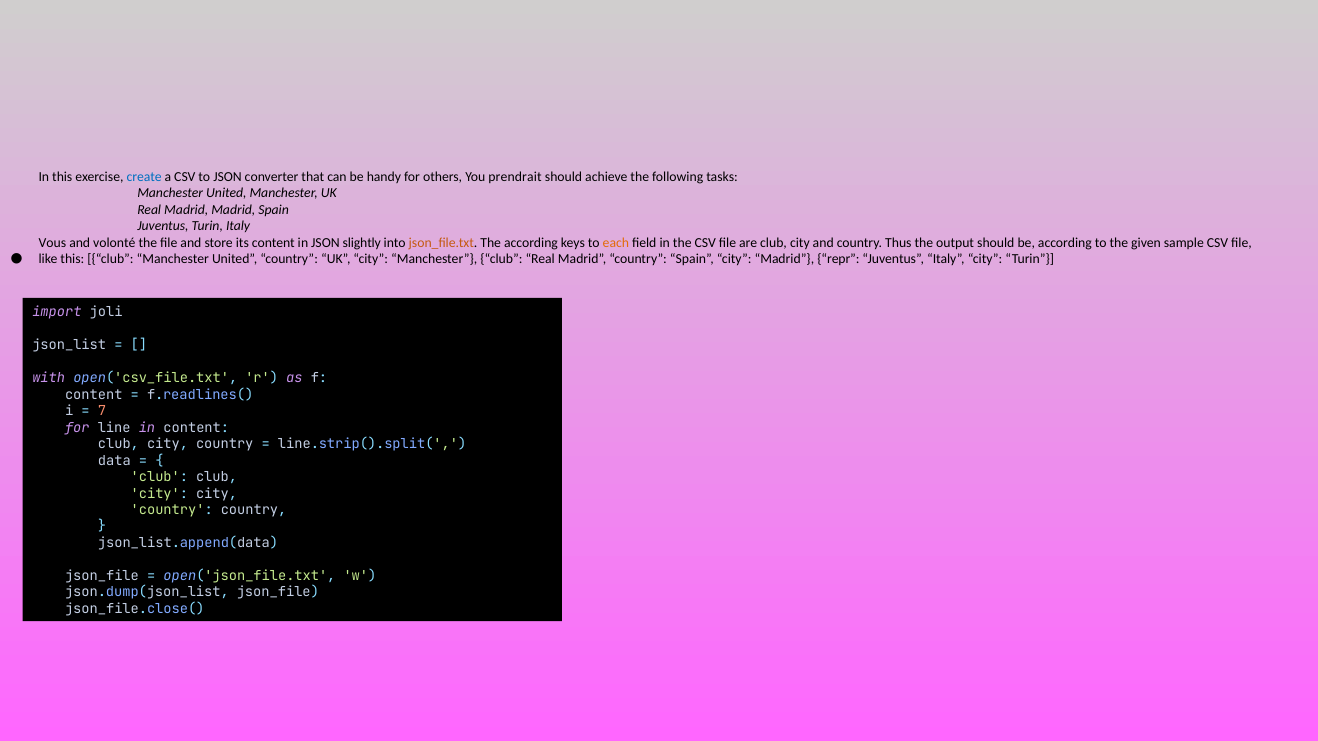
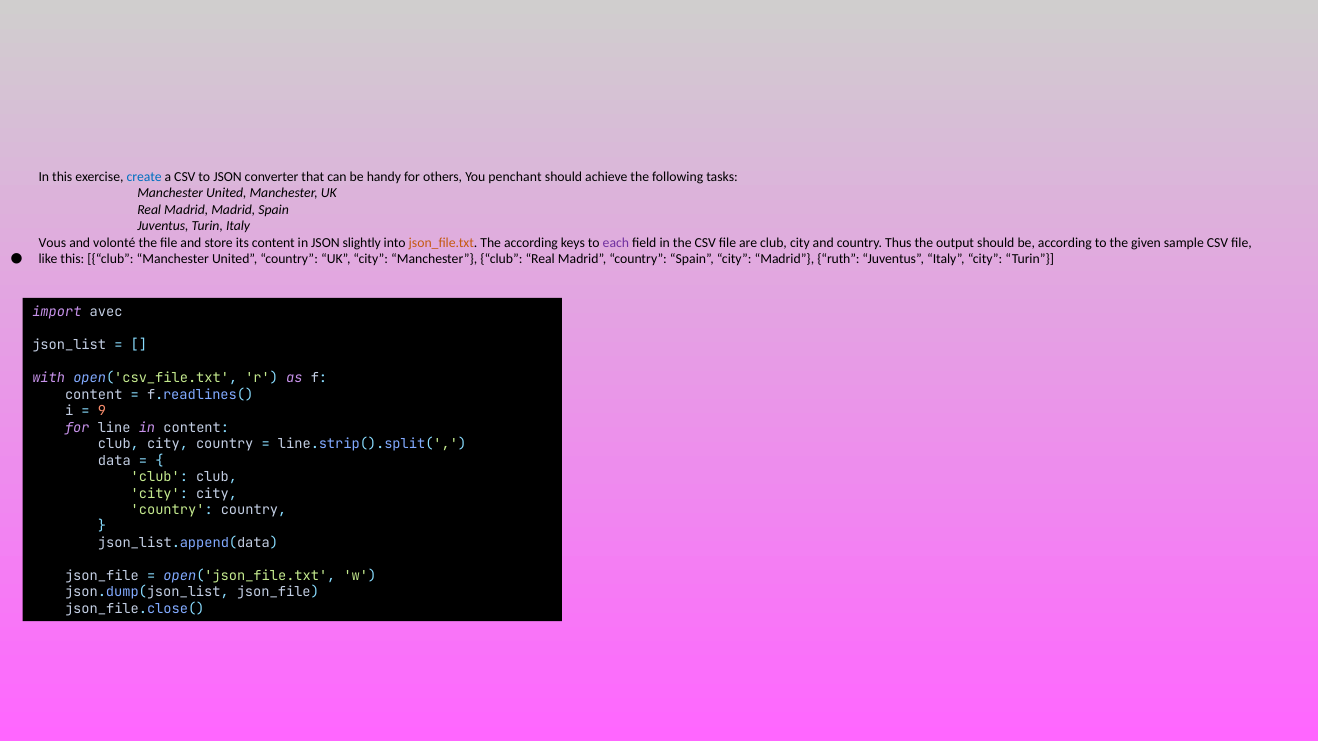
prendrait: prendrait -> penchant (515, 177)
each colour: orange -> purple (616, 243)
repr: repr -> ruth (838, 259)
joli: joli -> avec (106, 312)
7: 7 -> 9 (102, 411)
